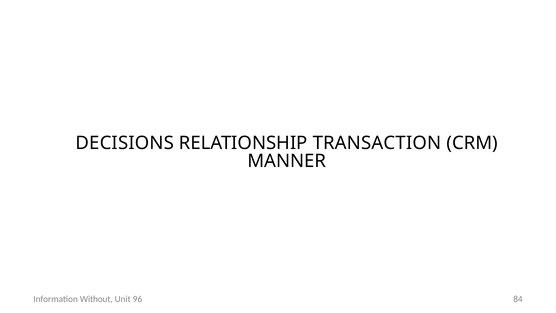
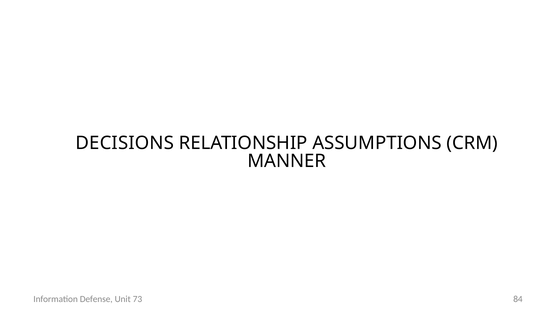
TRANSACTION: TRANSACTION -> ASSUMPTIONS (377, 143)
Without: Without -> Defense (96, 299)
96: 96 -> 73 (137, 299)
